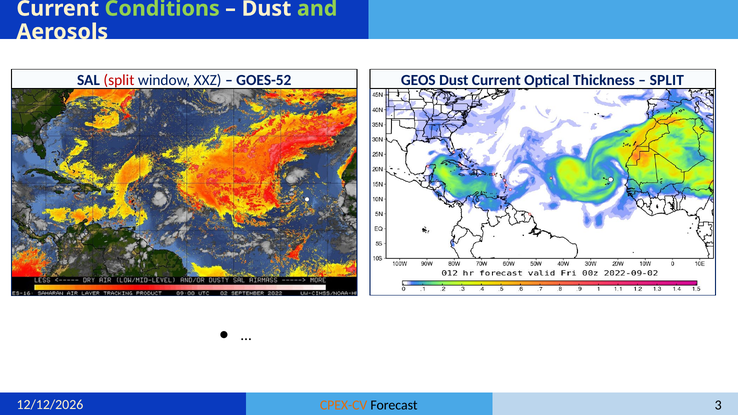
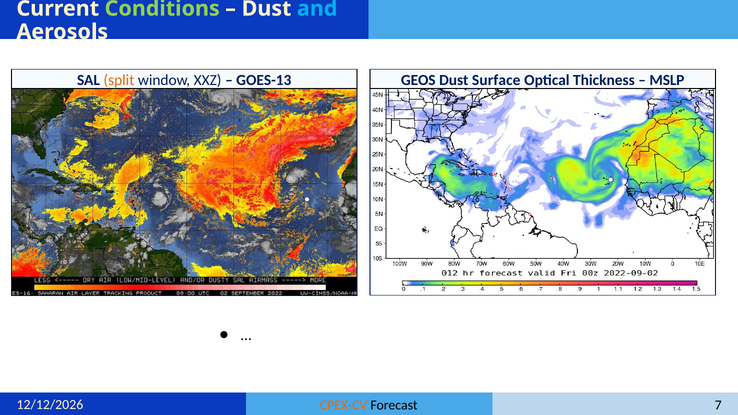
and colour: light green -> light blue (317, 9)
split colour: red -> orange (119, 80)
GOES-52: GOES-52 -> GOES-13 (264, 80)
Dust Current: Current -> Surface (496, 80)
SPLIT: SPLIT -> MSLP (667, 80)
3: 3 -> 7 (718, 405)
